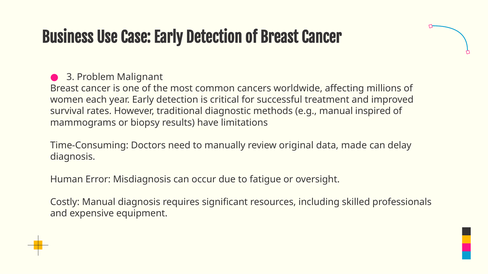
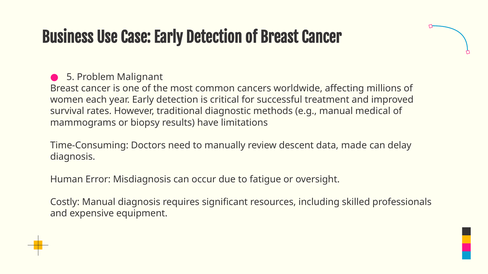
3: 3 -> 5 (70, 77)
inspired: inspired -> medical (373, 111)
original: original -> descent (296, 146)
